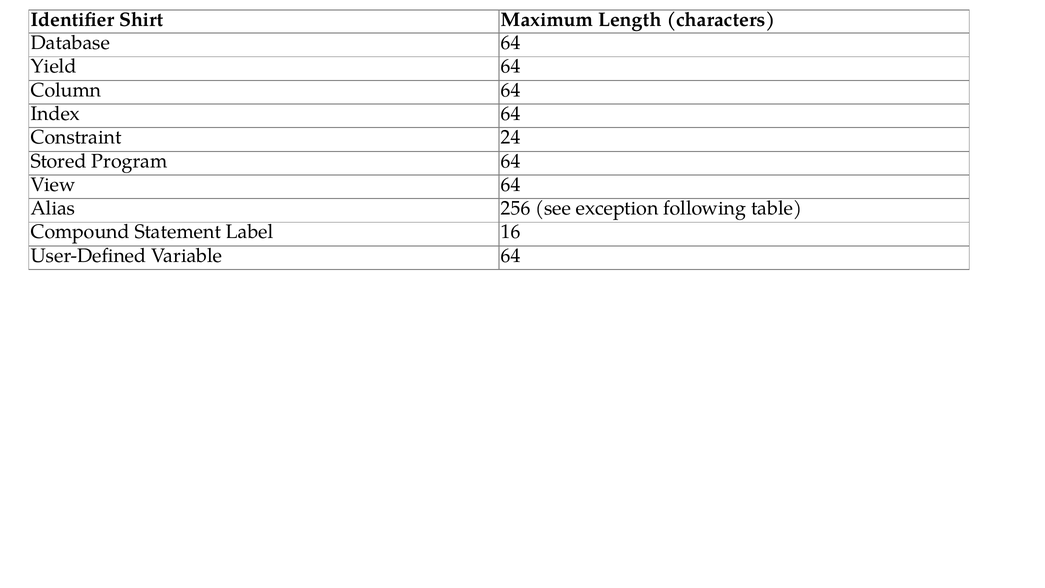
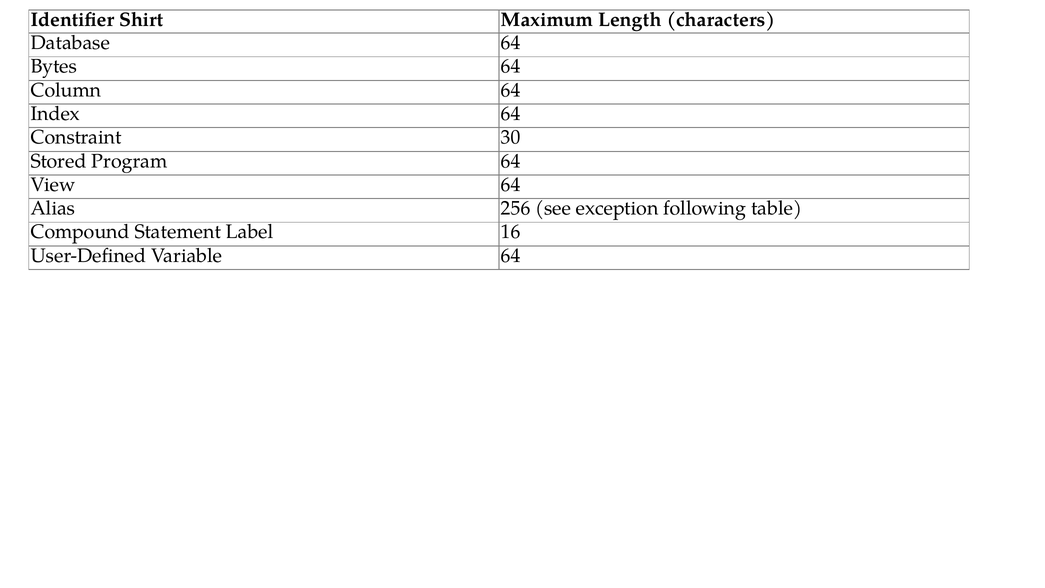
Yield: Yield -> Bytes (54, 66)
24: 24 -> 30 (511, 137)
